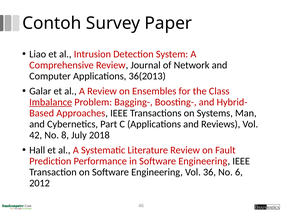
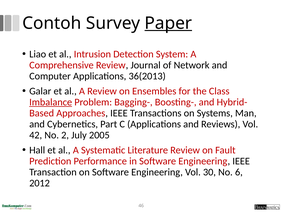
Paper underline: none -> present (168, 23)
8: 8 -> 2 (65, 135)
2018: 2018 -> 2005 (99, 135)
36: 36 -> 30 (209, 172)
